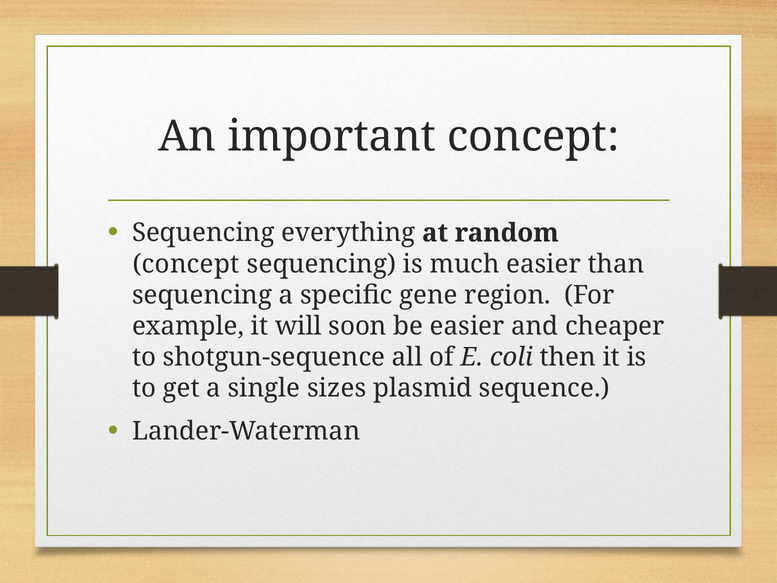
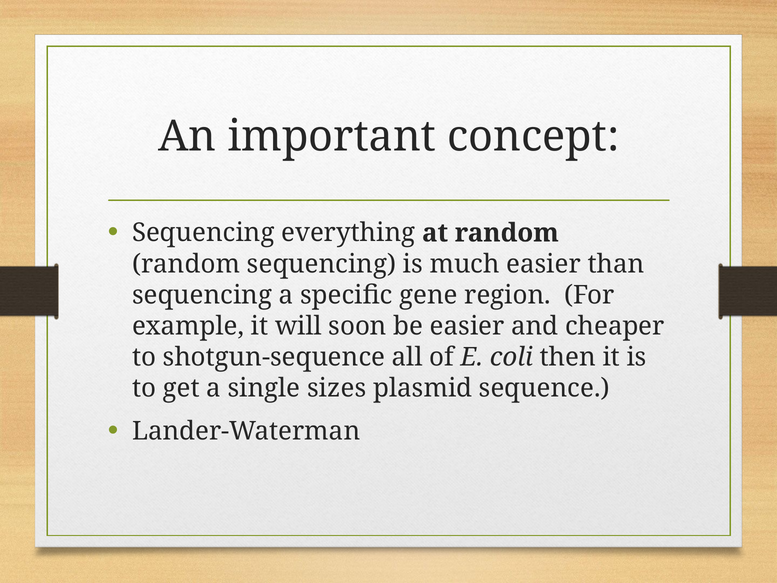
concept: concept -> random (186, 264)
